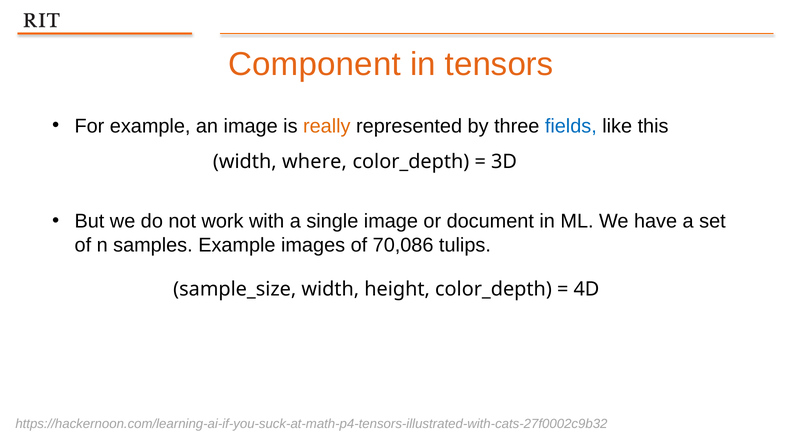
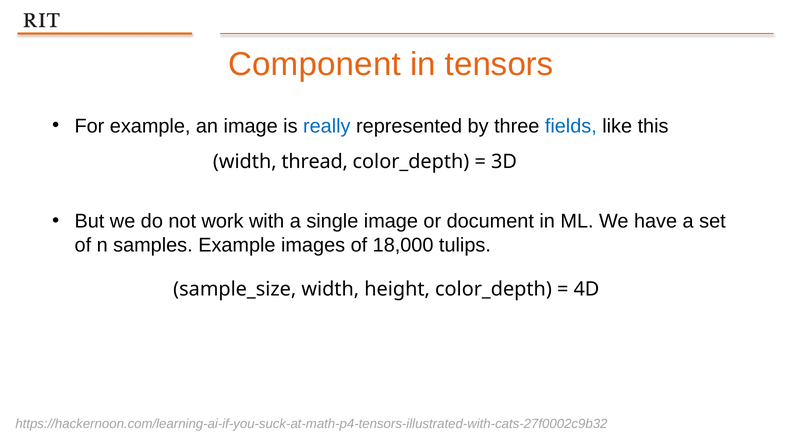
really colour: orange -> blue (327, 126)
where: where -> thread (315, 162)
70,086: 70,086 -> 18,000 (403, 245)
